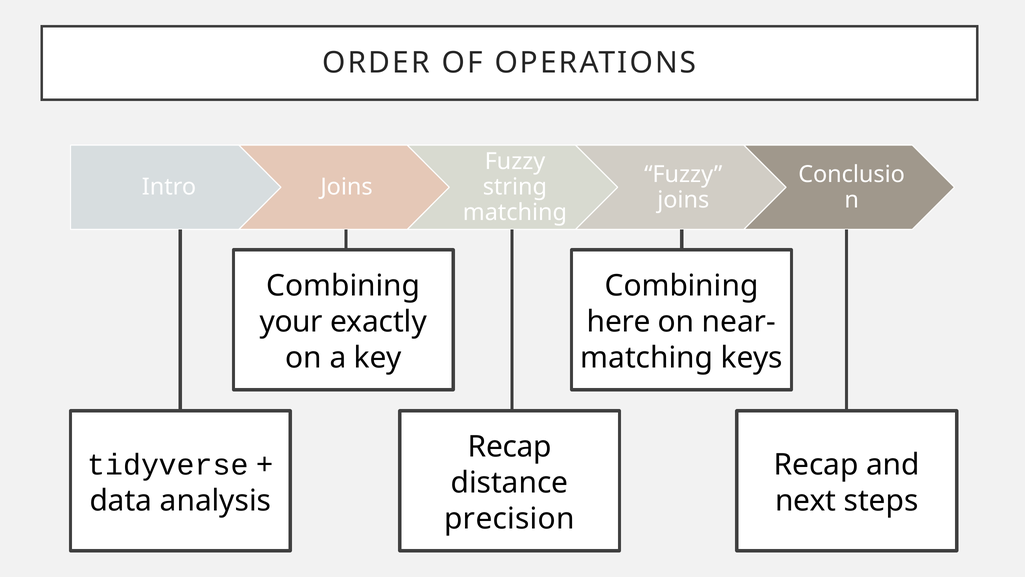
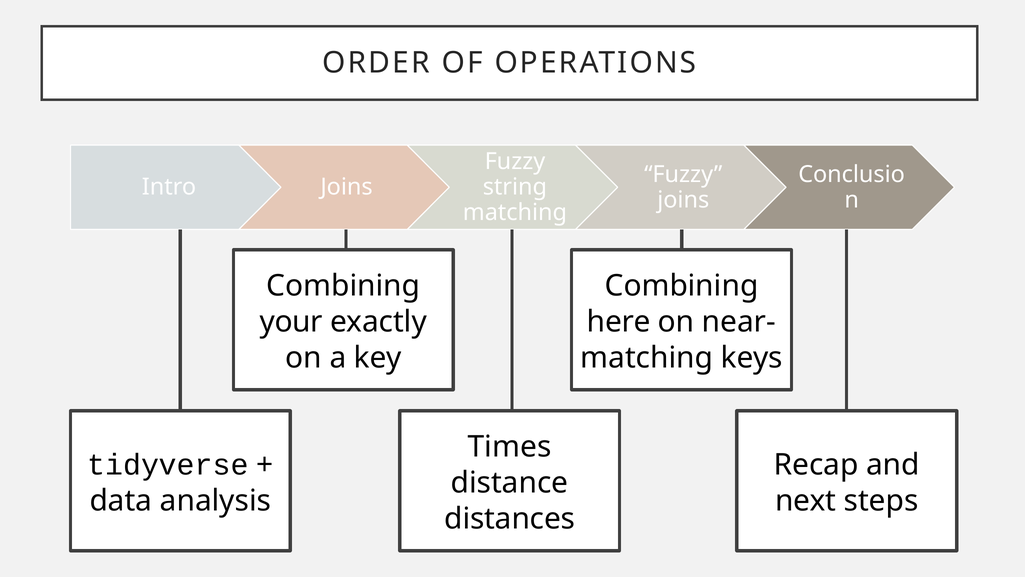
Recap: Recap -> Times (510, 447)
precision: precision -> distances (510, 518)
